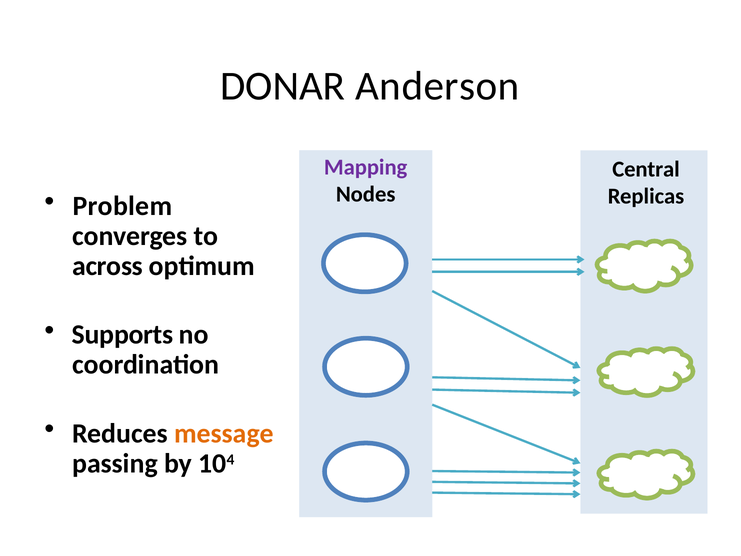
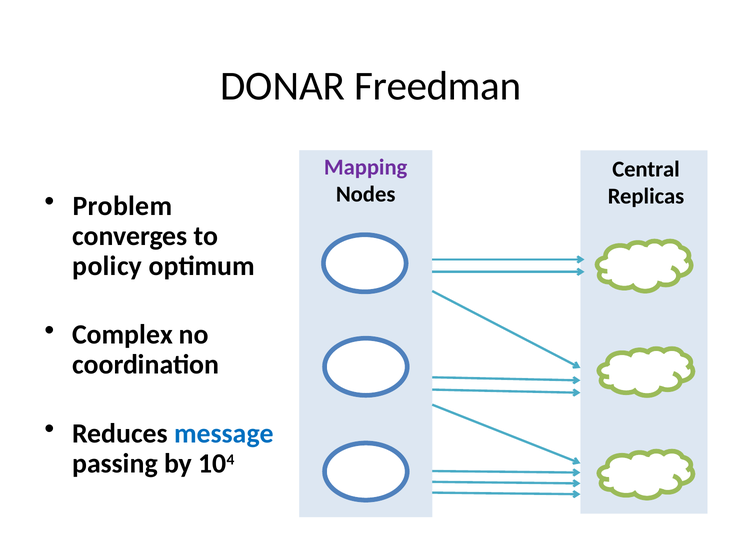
Anderson: Anderson -> Freedman (438, 86)
across: across -> policy (107, 266)
Supports: Supports -> Complex (123, 334)
message colour: orange -> blue (224, 433)
